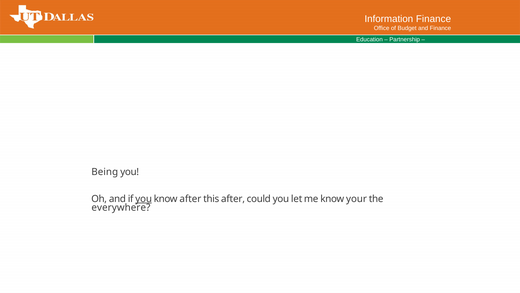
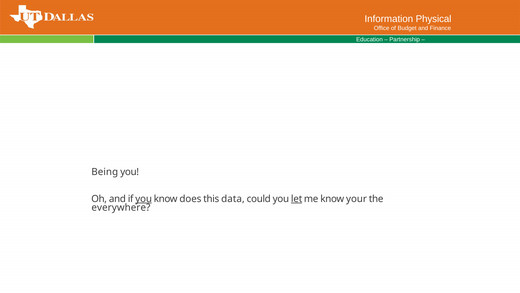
Information Finance: Finance -> Physical (434, 19)
know after: after -> does (190, 198)
this after: after -> data (233, 198)
let underline: none -> present (297, 198)
